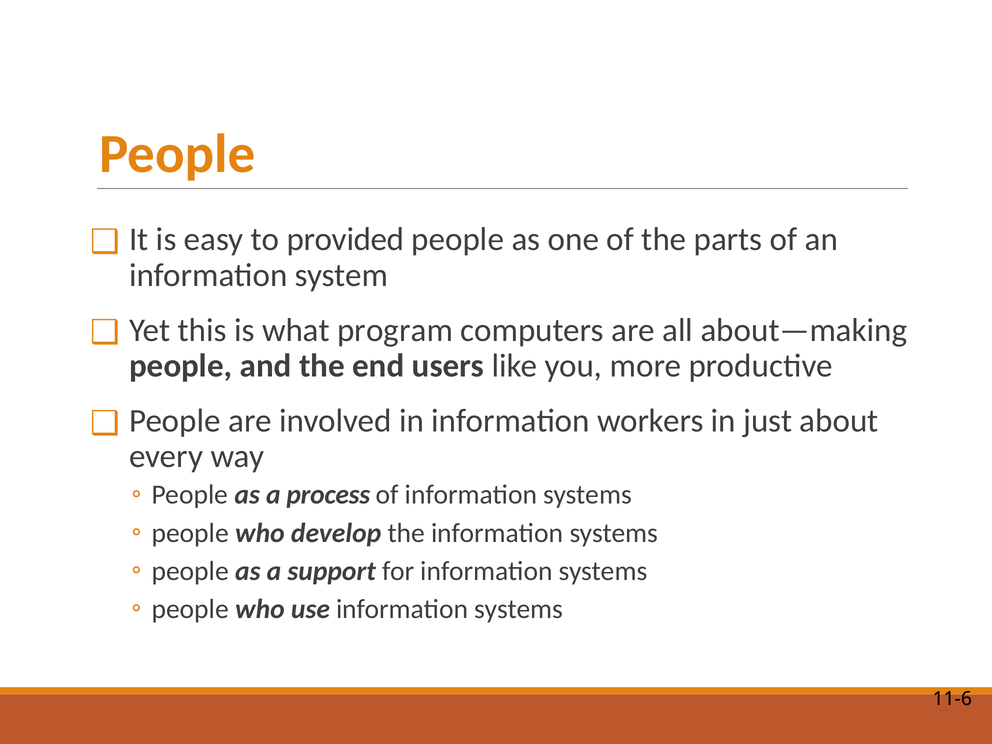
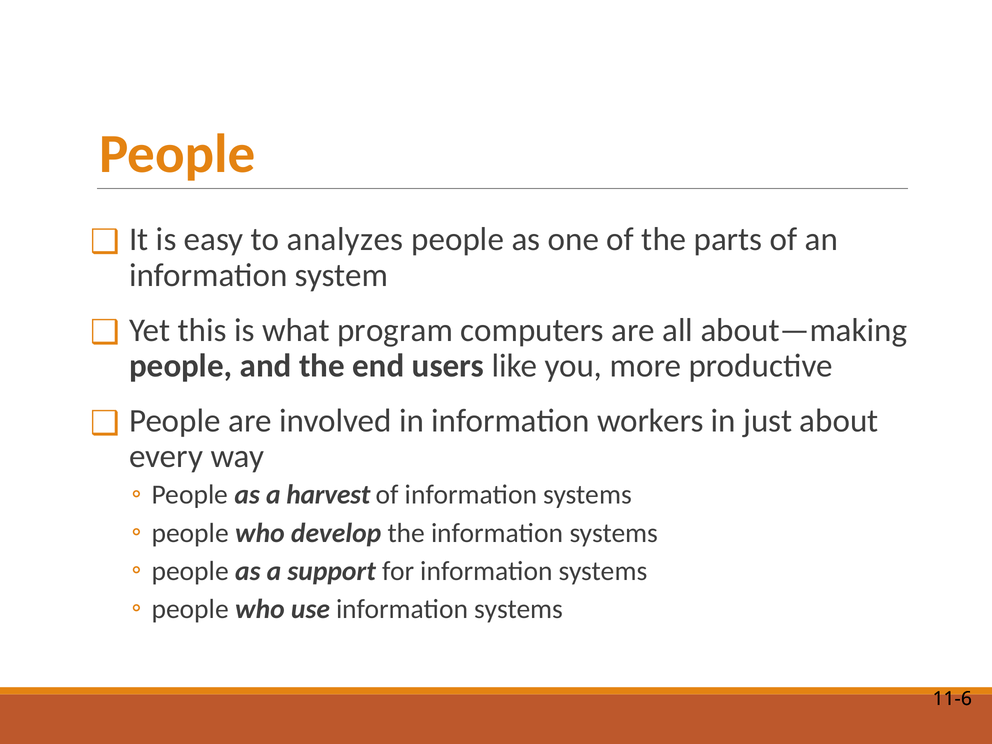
provided: provided -> analyzes (345, 240)
process: process -> harvest (328, 495)
